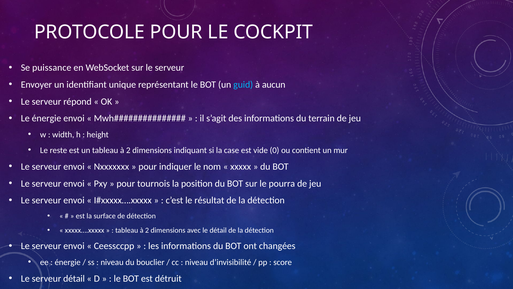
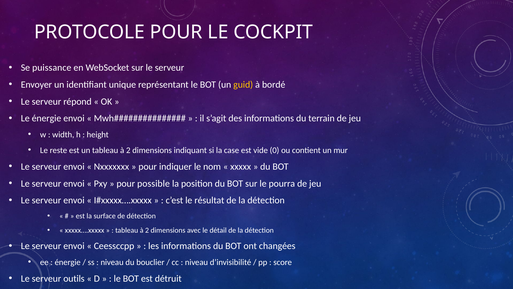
guid colour: light blue -> yellow (243, 84)
aucun: aucun -> bordé (274, 84)
tournois: tournois -> possible (154, 183)
serveur détail: détail -> outils (74, 278)
